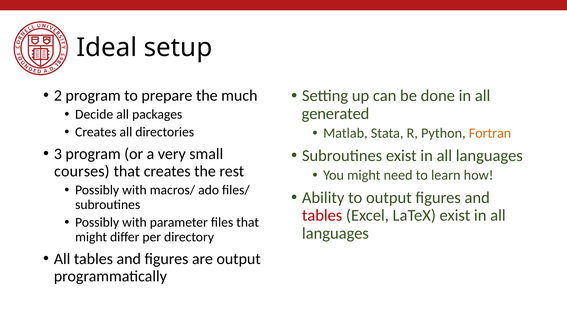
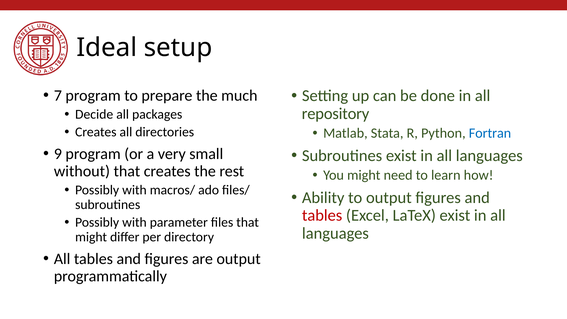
2: 2 -> 7 (58, 96)
generated: generated -> repository (335, 114)
Fortran colour: orange -> blue (490, 133)
3: 3 -> 9 (58, 154)
courses: courses -> without (82, 171)
